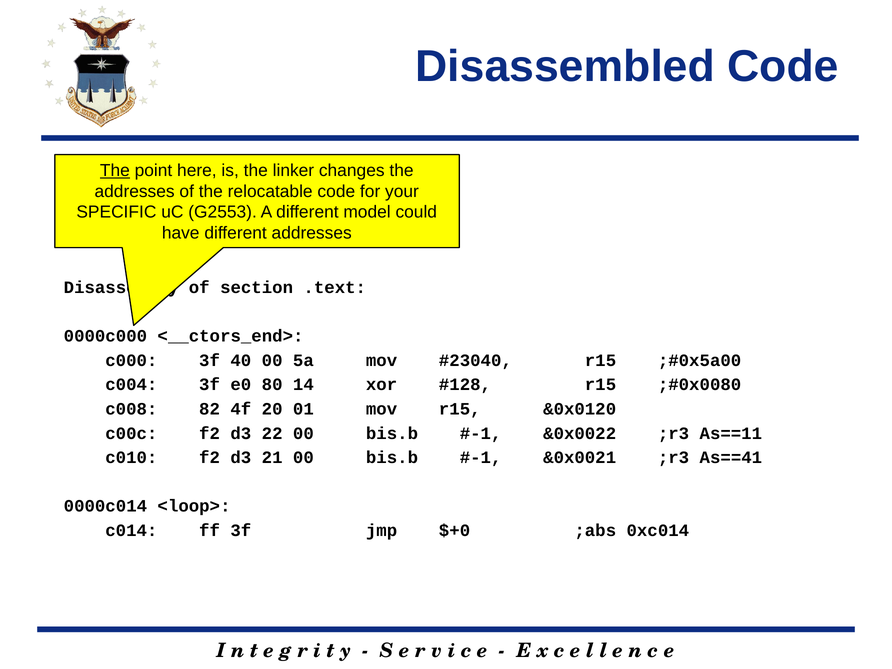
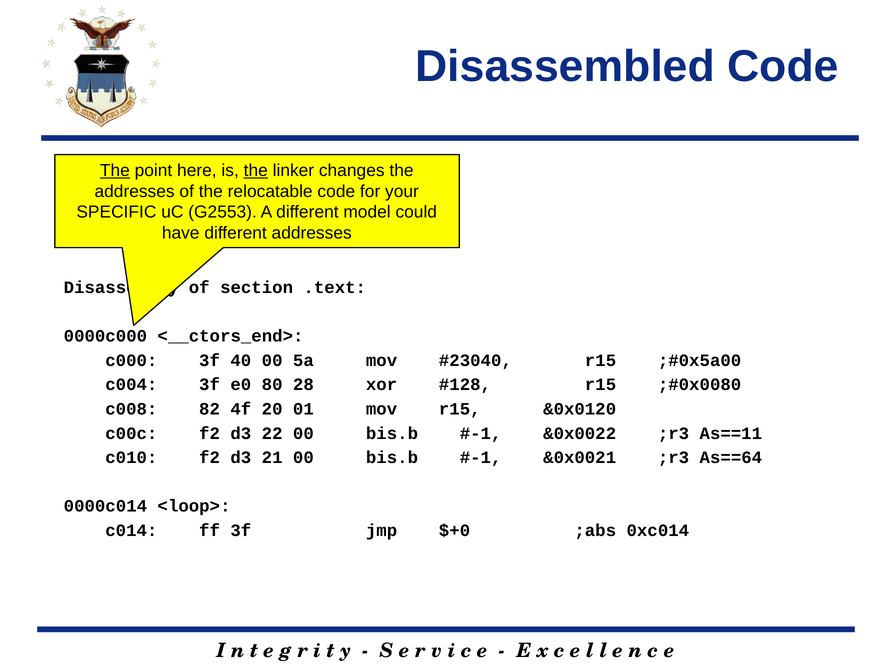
the underline: none -> present (256, 171)
14: 14 -> 28 (303, 385)
As==41: As==41 -> As==64 (731, 458)
